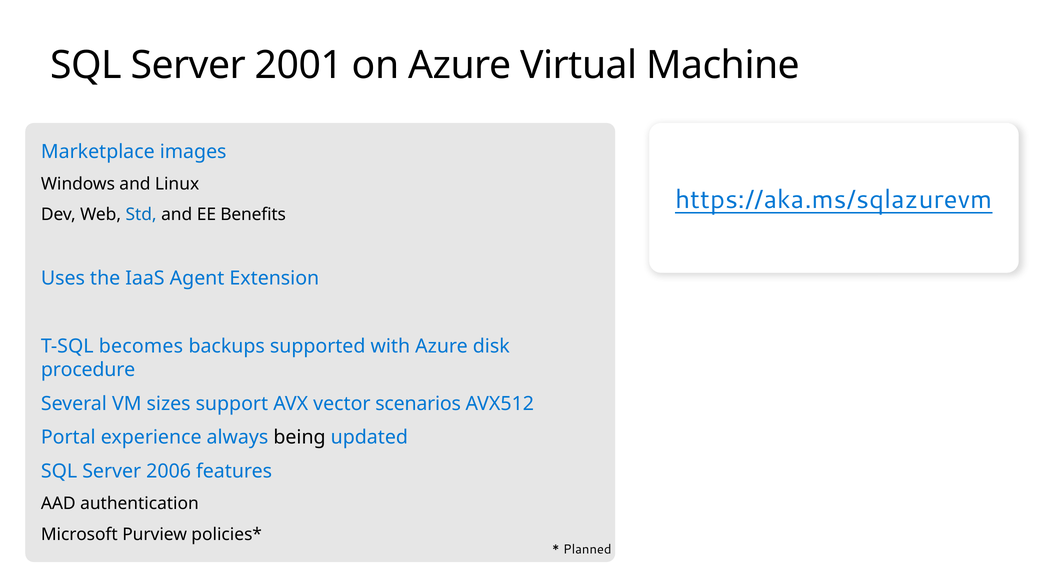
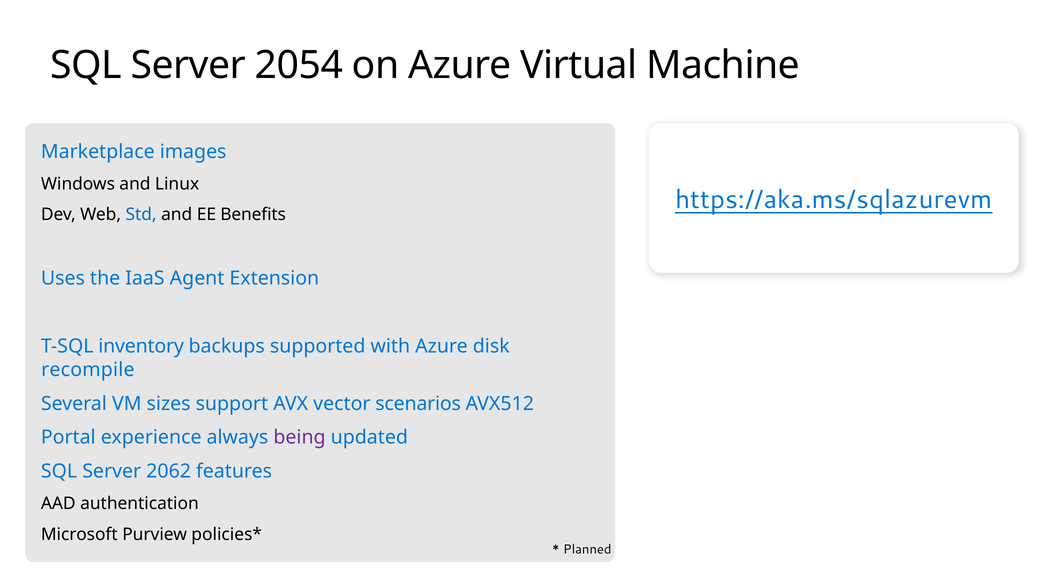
2001: 2001 -> 2054 (299, 65)
becomes: becomes -> inventory (141, 346)
procedure: procedure -> recompile (88, 370)
being colour: black -> purple (300, 438)
2006: 2006 -> 2062 (169, 472)
